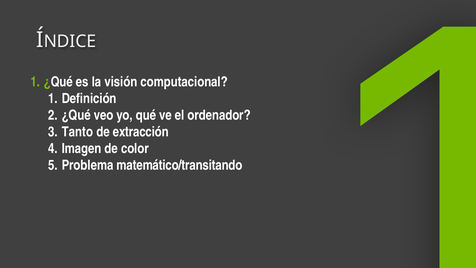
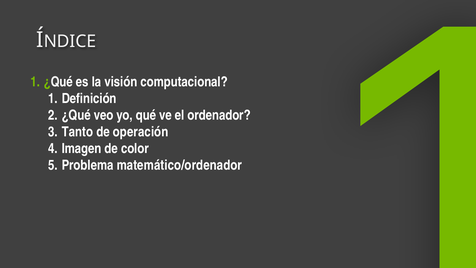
extracción: extracción -> operación (141, 132)
matemático/transitando: matemático/transitando -> matemático/ordenador (179, 165)
